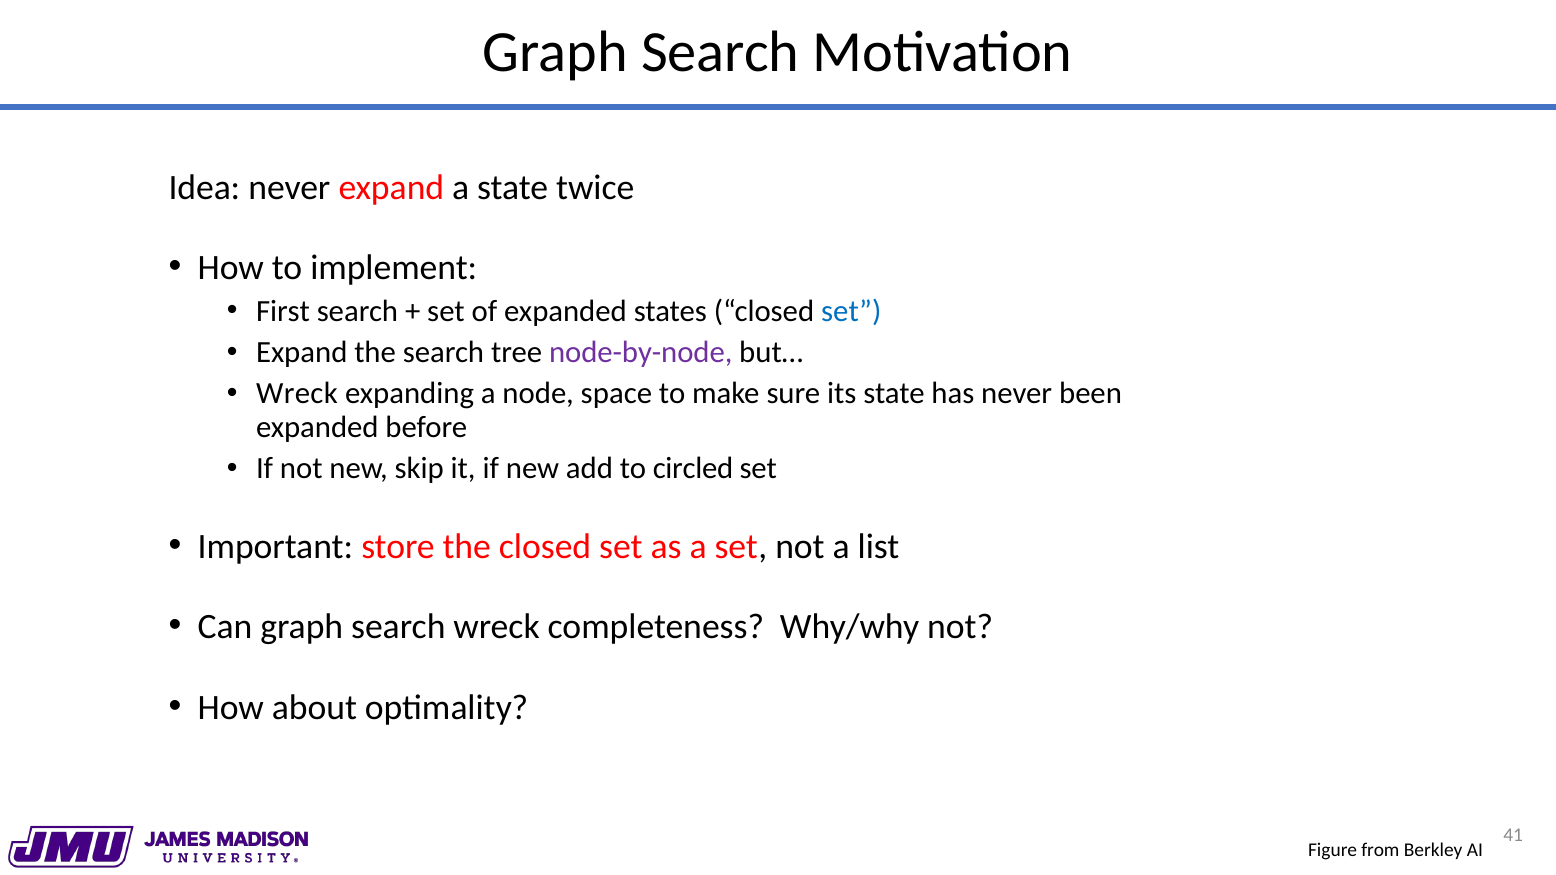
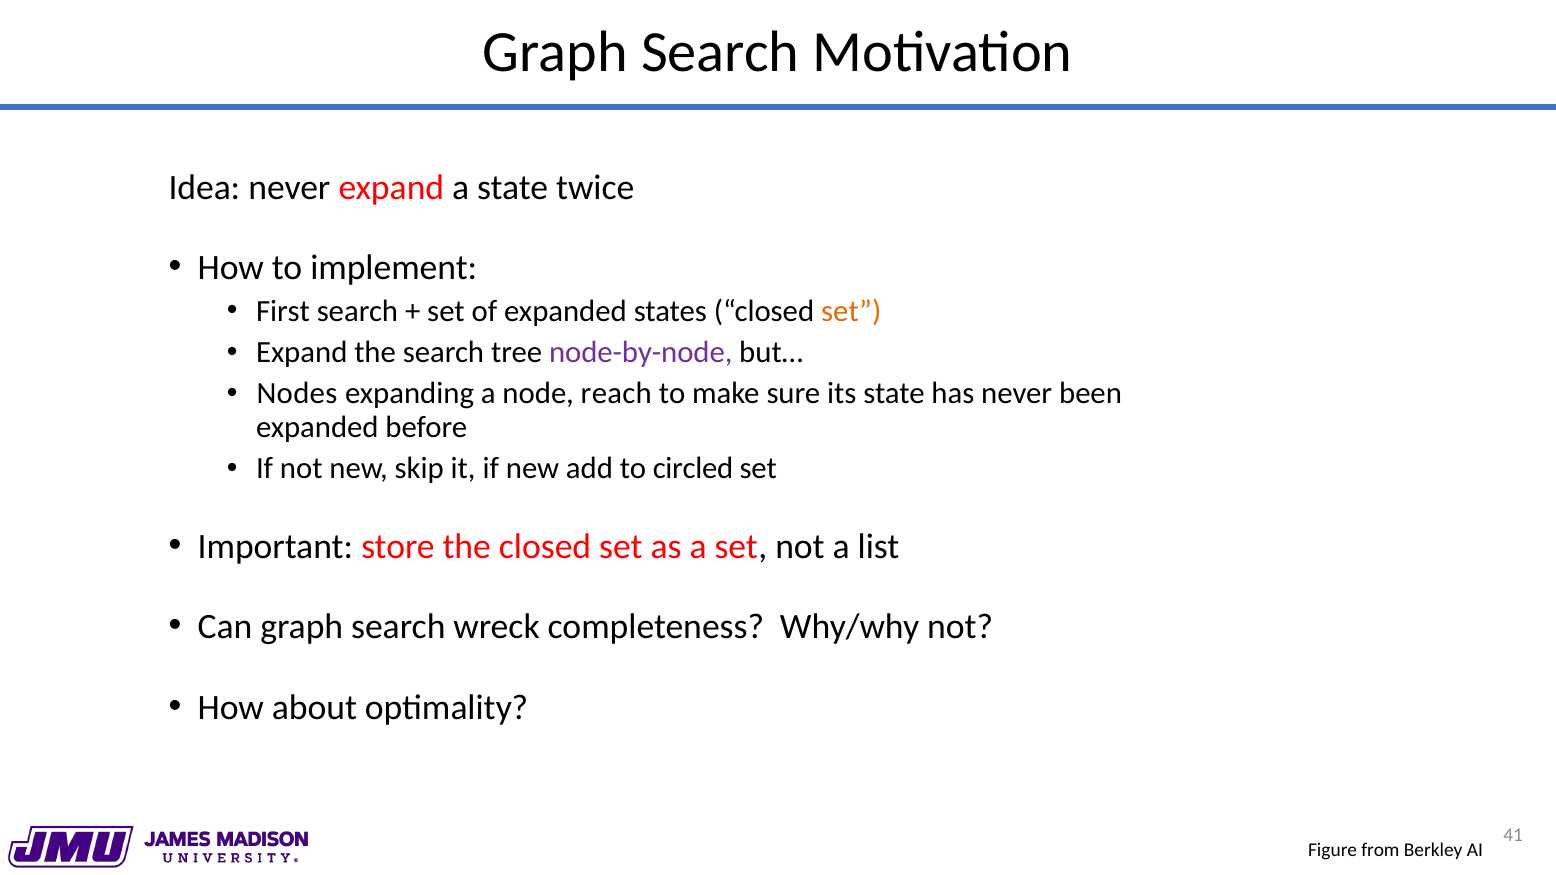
set colour: blue -> orange (851, 311)
Wreck: Wreck -> Nodes (297, 394)
space: space -> reach (616, 394)
